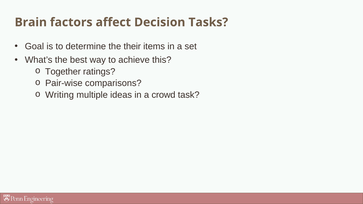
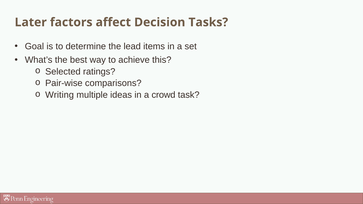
Brain: Brain -> Later (31, 22)
their: their -> lead (132, 46)
Together: Together -> Selected (63, 72)
